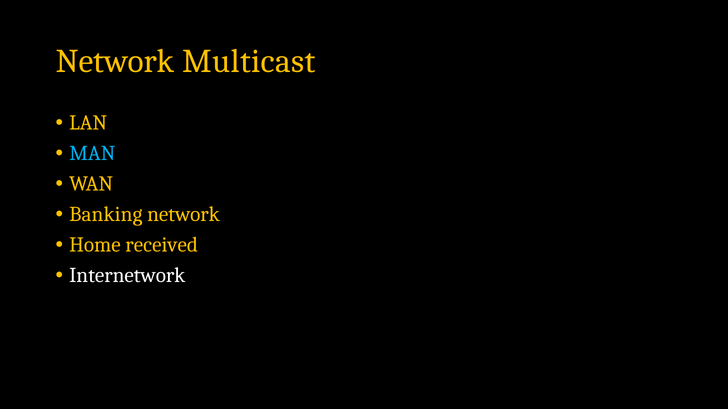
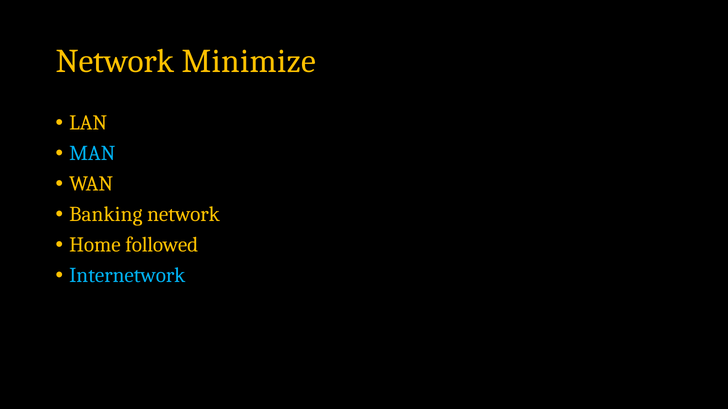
Multicast: Multicast -> Minimize (249, 61)
received: received -> followed (162, 245)
Internetwork colour: white -> light blue (127, 276)
